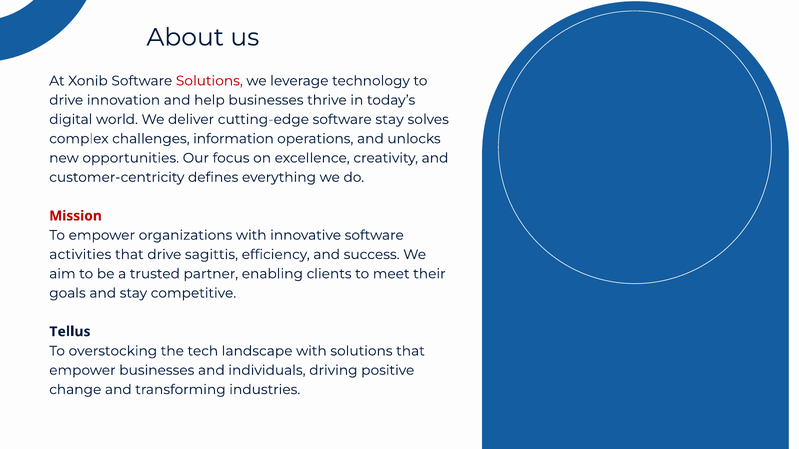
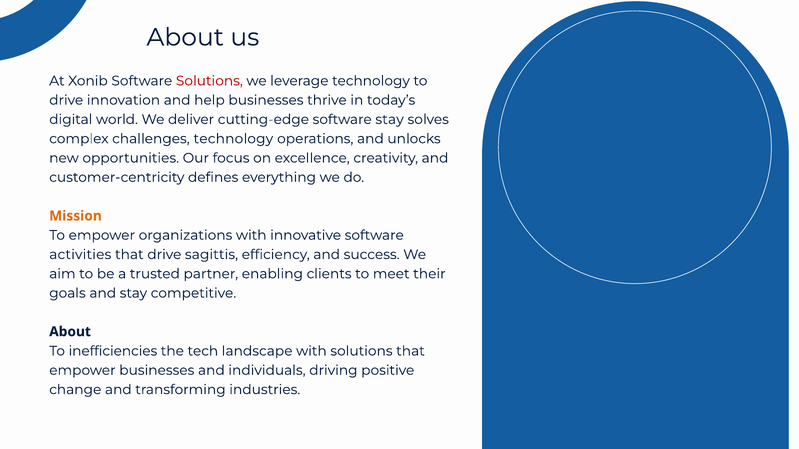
challenges information: information -> technology (233, 139)
Mission colour: red -> orange (76, 216)
Tellus: Tellus -> About (70, 332)
overstocking: overstocking -> inefficiencies (113, 351)
